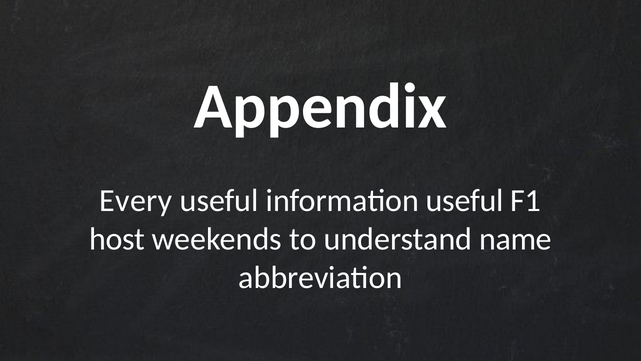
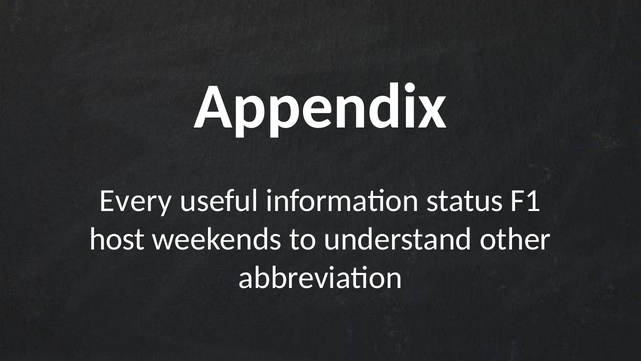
information useful: useful -> status (465, 201)
name: name -> other (515, 239)
